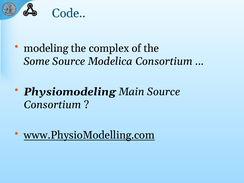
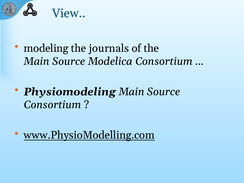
Code: Code -> View (69, 13)
complex: complex -> journals (109, 48)
Some: Some -> Main (37, 61)
